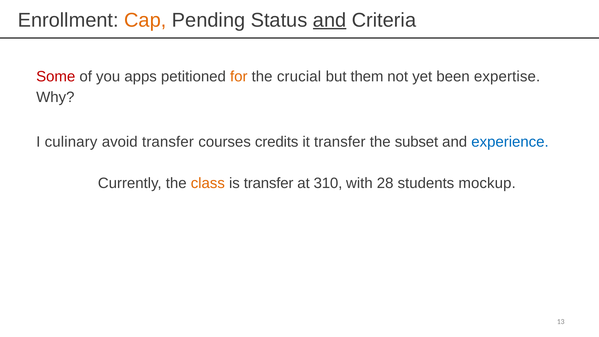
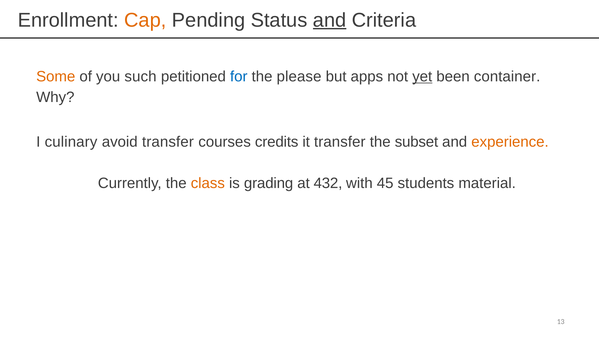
Some colour: red -> orange (56, 77)
apps: apps -> such (141, 77)
for colour: orange -> blue (239, 77)
crucial: crucial -> please (299, 77)
them: them -> apps (367, 77)
yet underline: none -> present (422, 77)
expertise: expertise -> container (507, 77)
experience colour: blue -> orange (510, 142)
is transfer: transfer -> grading (269, 183)
310: 310 -> 432 (328, 183)
28: 28 -> 45 (385, 183)
mockup: mockup -> material (487, 183)
